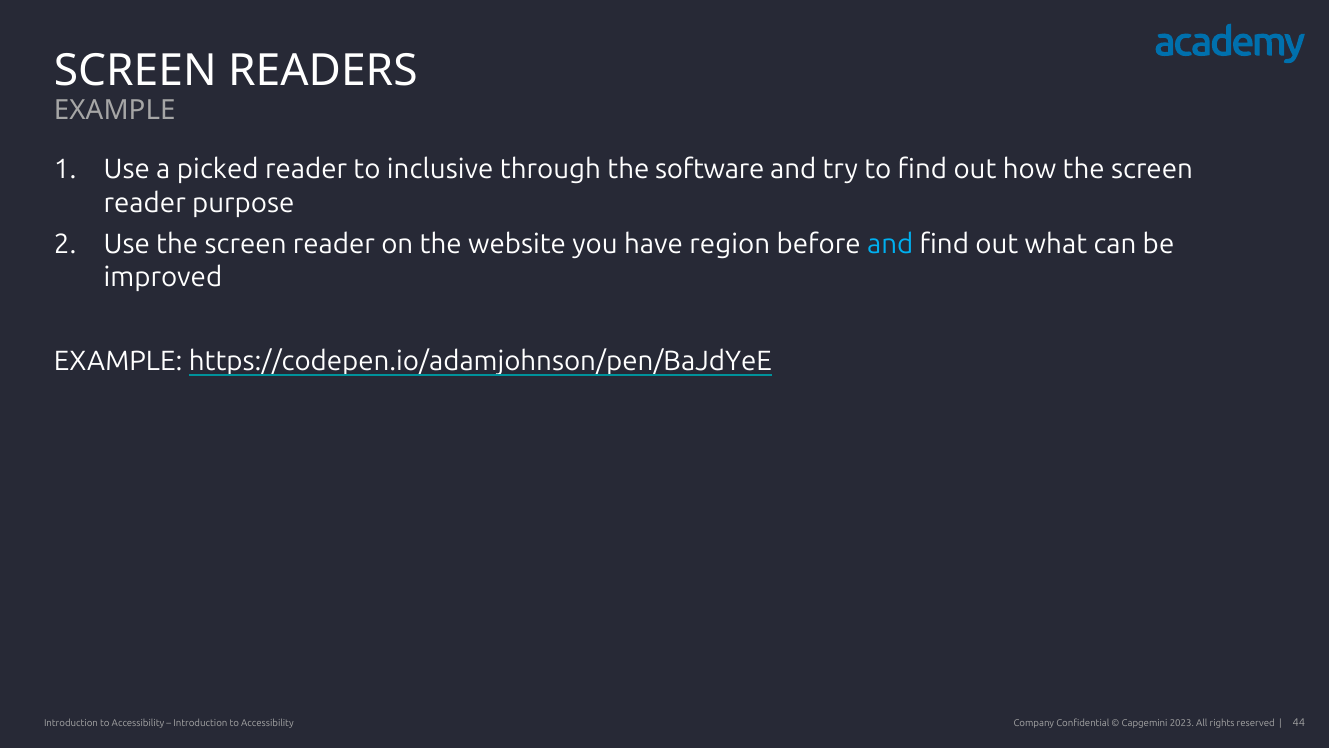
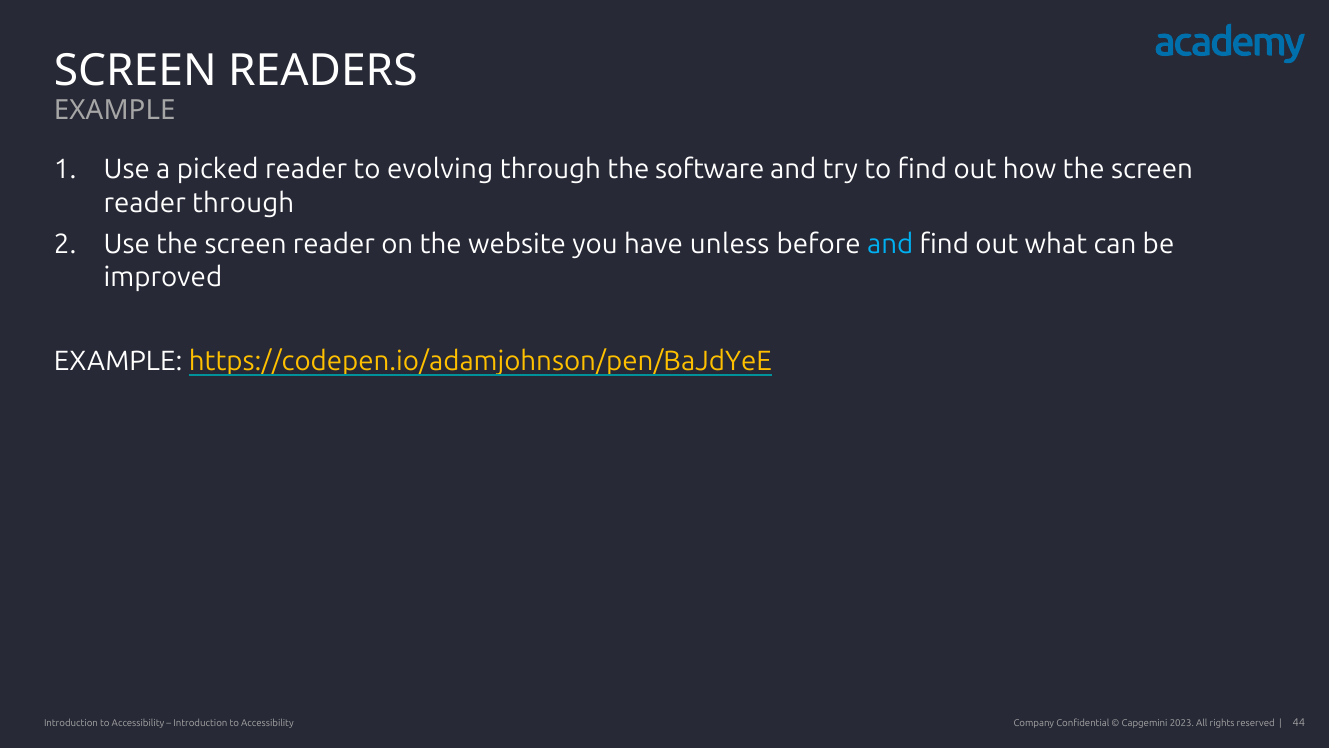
inclusive: inclusive -> evolving (440, 170)
reader purpose: purpose -> through (243, 203)
region: region -> unless (730, 244)
https://codepen.io/adamjohnson/pen/BaJdYeE colour: white -> yellow (480, 361)
